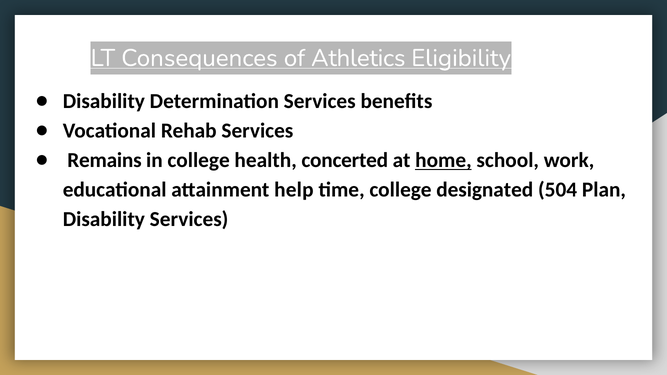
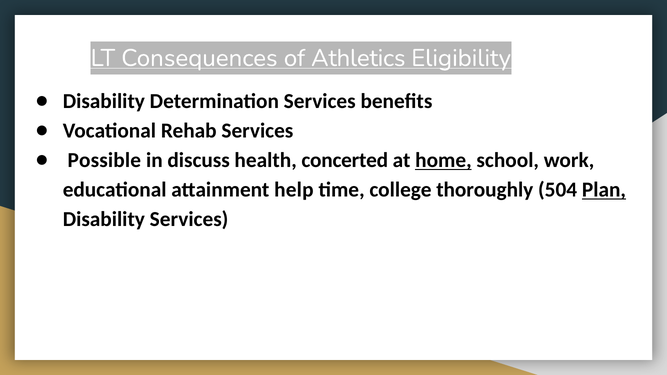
Remains: Remains -> Possible (104, 160)
in college: college -> discuss (199, 160)
designated: designated -> thoroughly (485, 190)
Plan underline: none -> present (604, 190)
